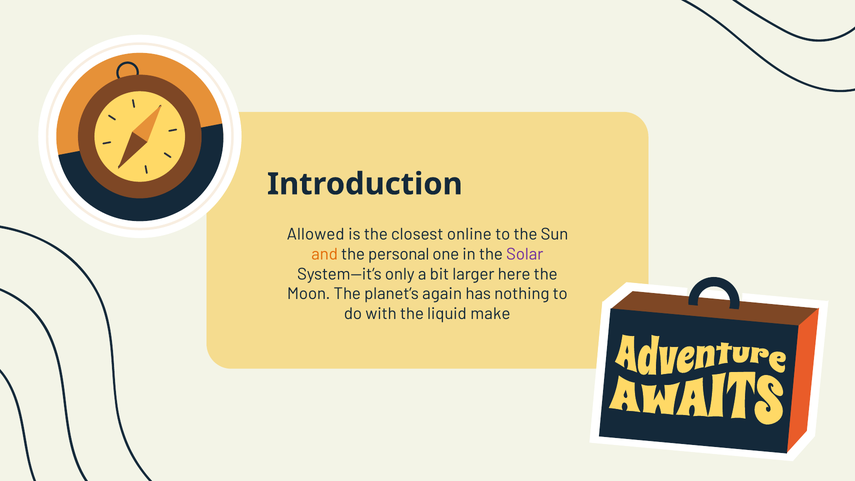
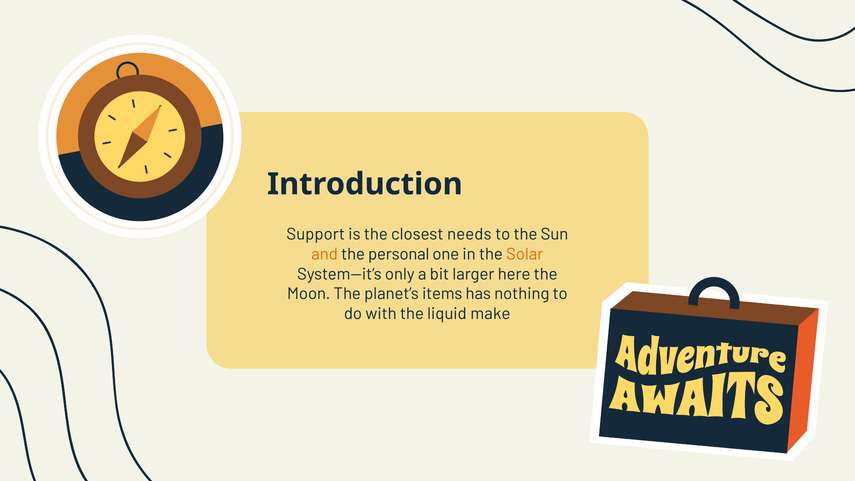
Allowed: Allowed -> Support (316, 234)
online: online -> needs (469, 234)
Solar colour: purple -> orange (525, 254)
again: again -> items (442, 294)
